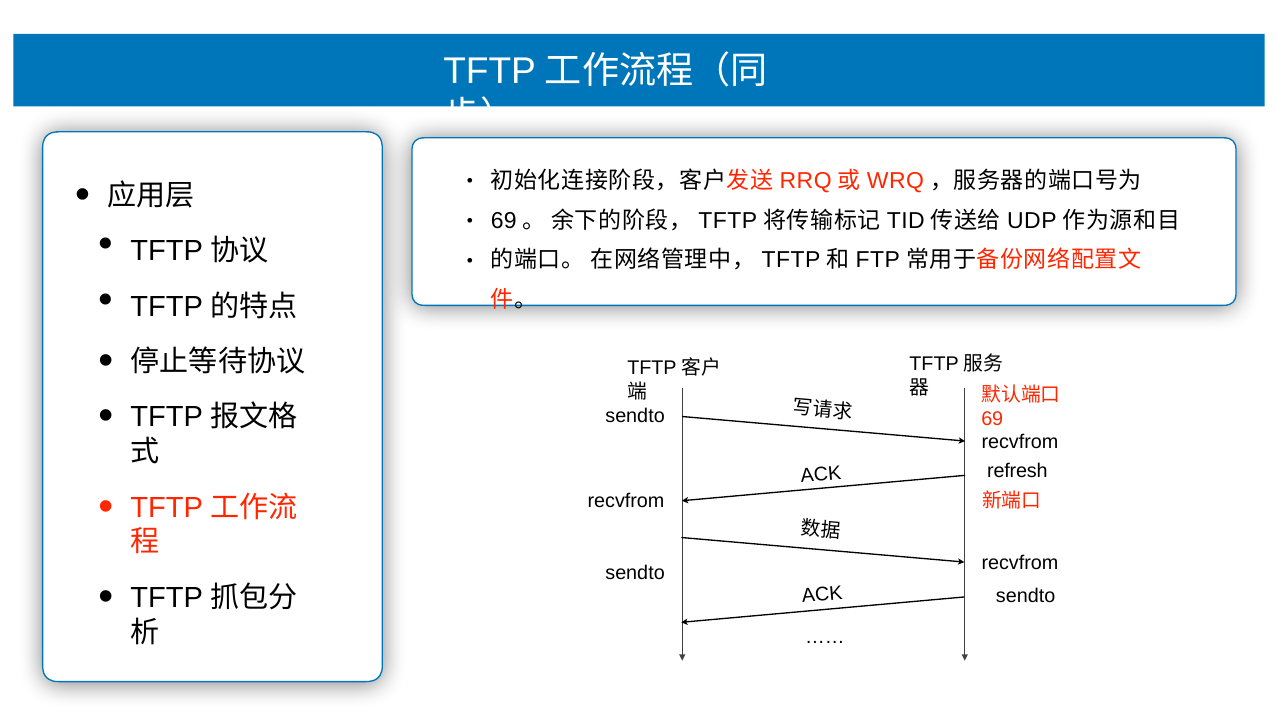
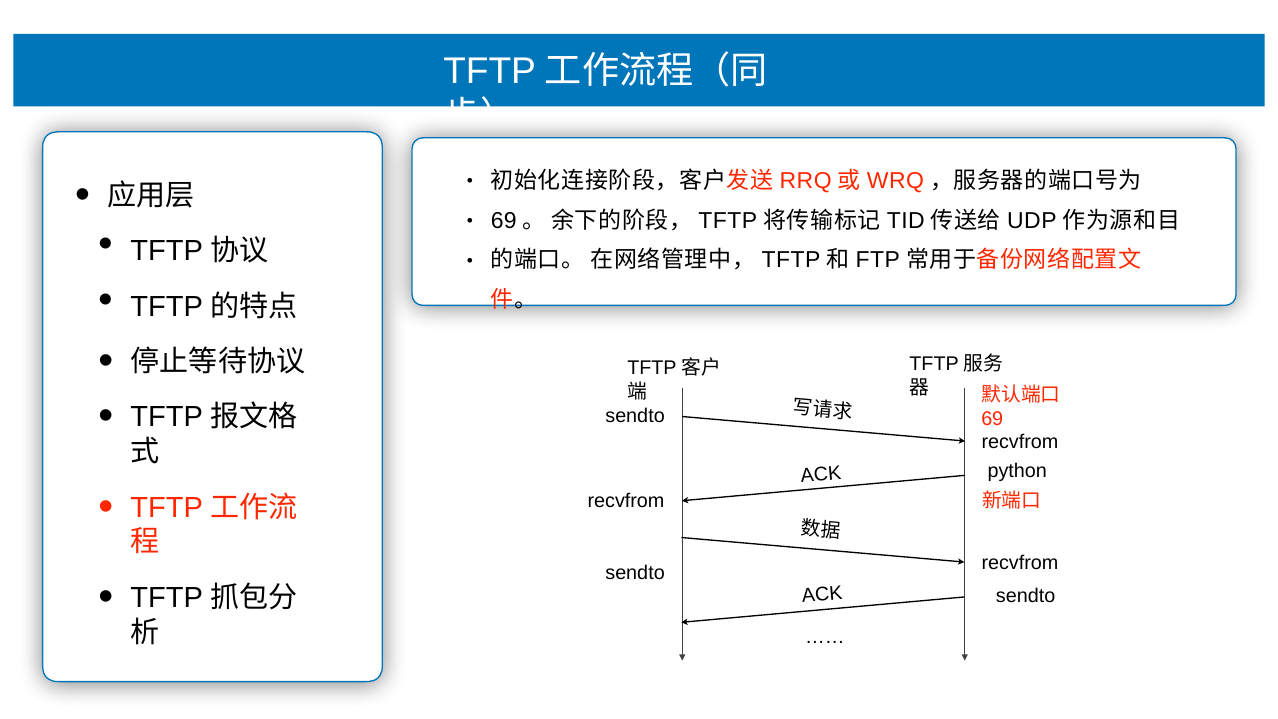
refresh: refresh -> python (1017, 471)
